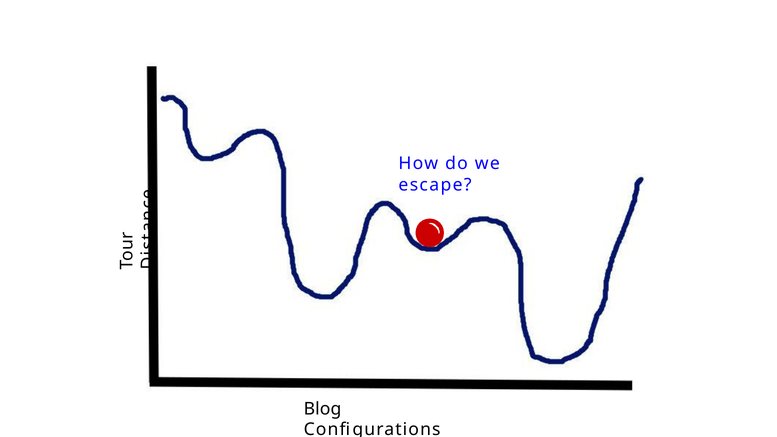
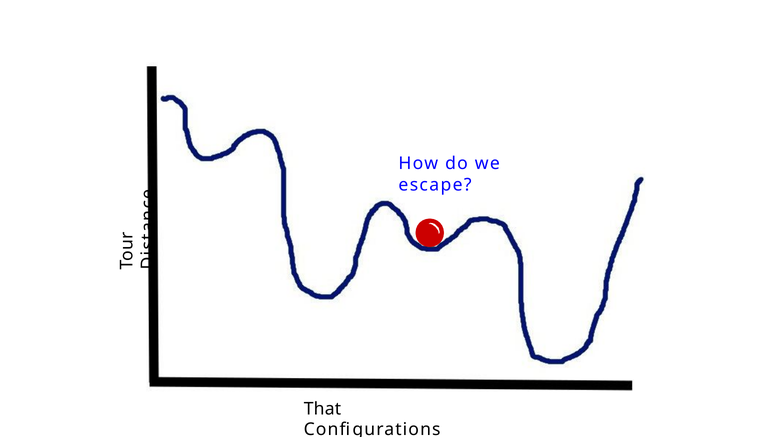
Blog: Blog -> That (322, 409)
